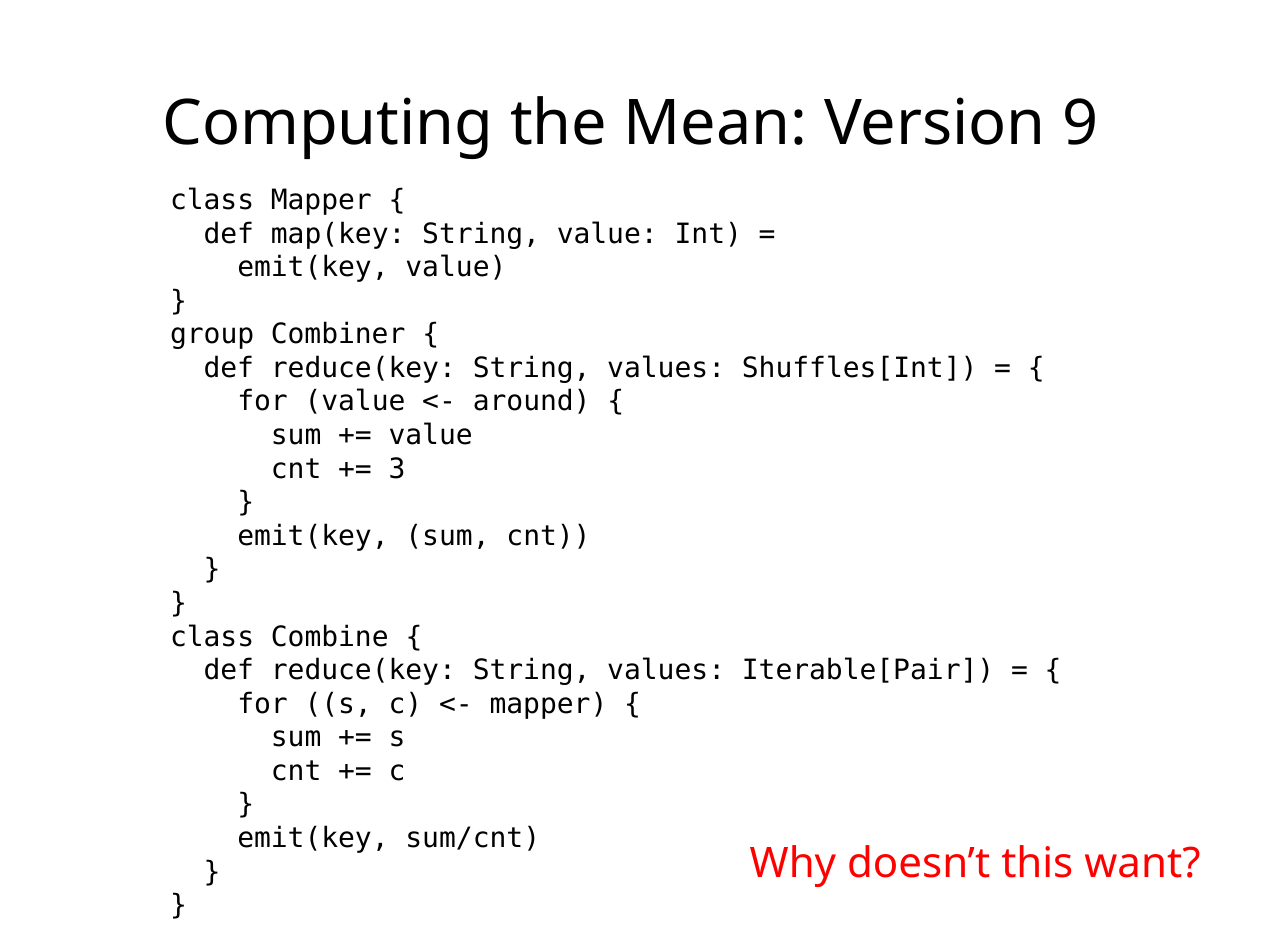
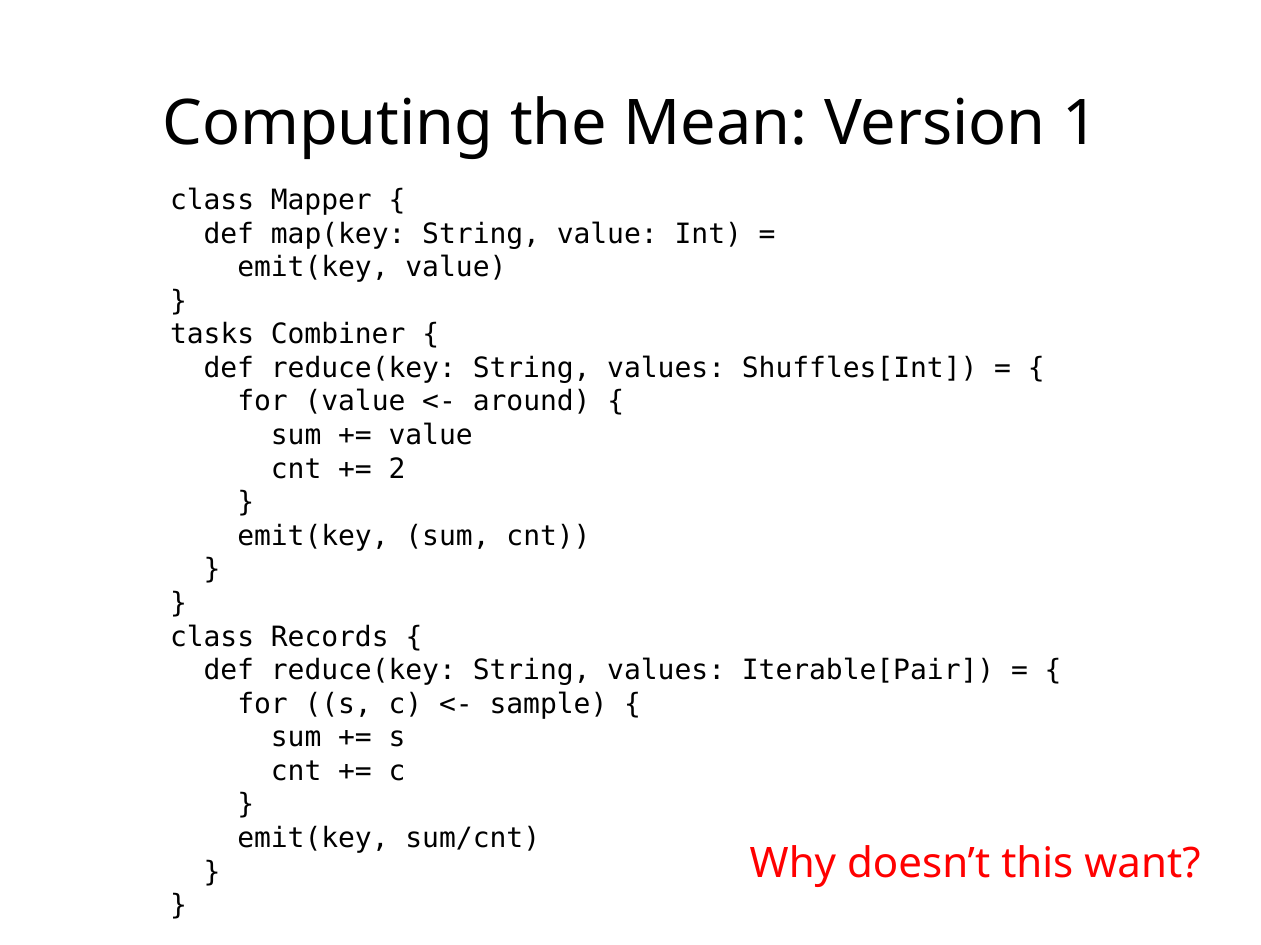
9: 9 -> 1 (1080, 124)
group: group -> tasks (212, 335)
3: 3 -> 2 (397, 469)
Combine: Combine -> Records (330, 637)
mapper: mapper -> sample (548, 705)
